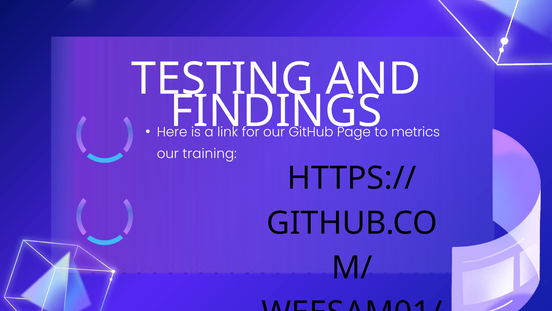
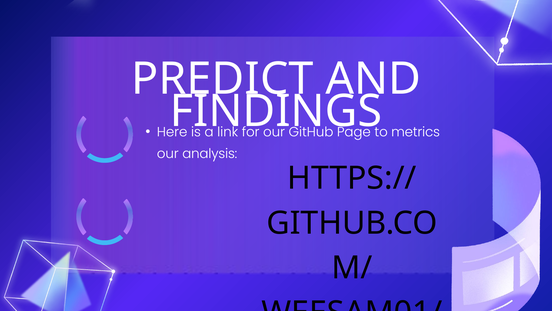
TESTING: TESTING -> PREDICT (222, 79)
training: training -> analysis (210, 153)
